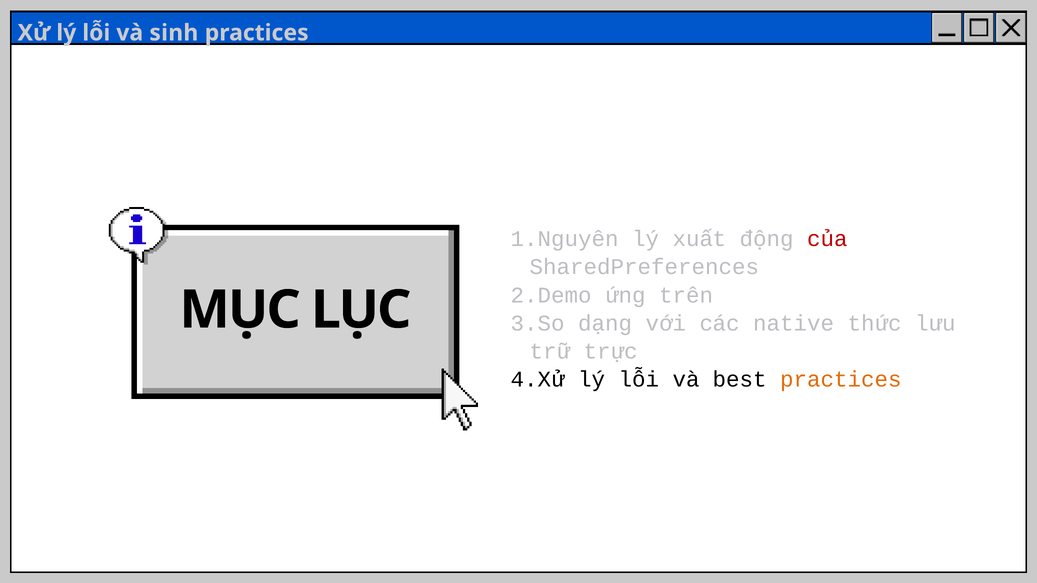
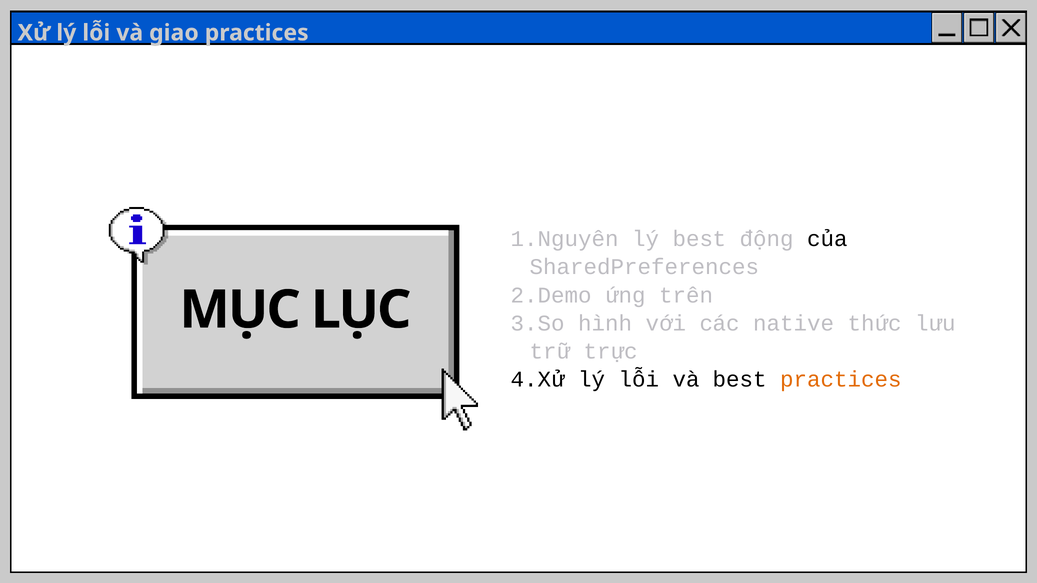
sinh: sinh -> giao (174, 33)
lý xuất: xuất -> best (700, 239)
của colour: red -> black (828, 239)
dạng: dạng -> hình (605, 323)
